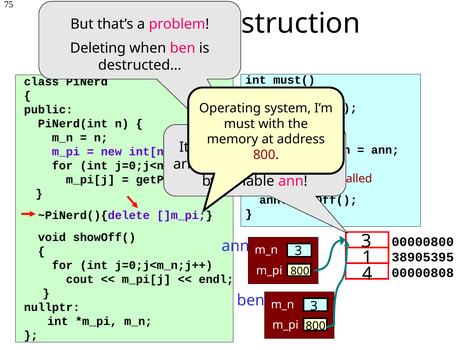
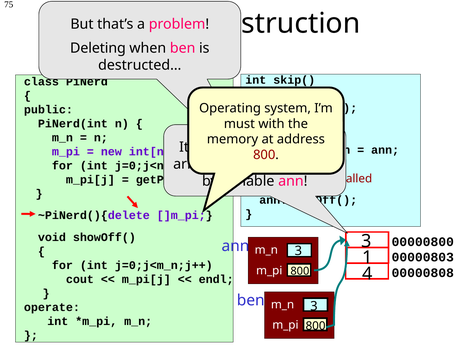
must(: must( -> skip( (294, 80)
38905395: 38905395 -> 00000803 (423, 257)
nullptr: nullptr -> operate (52, 307)
